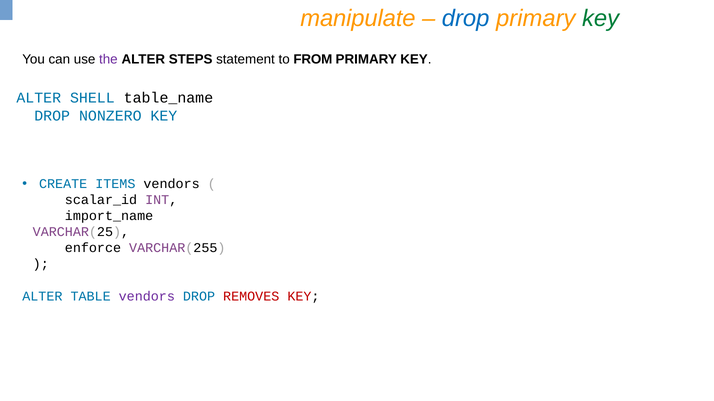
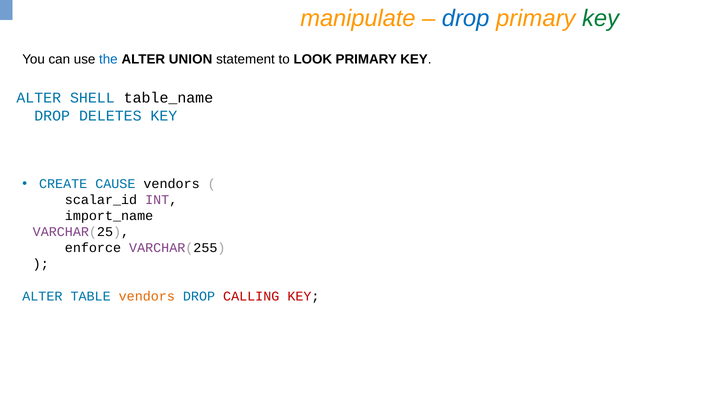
the colour: purple -> blue (108, 59)
STEPS: STEPS -> UNION (191, 59)
FROM: FROM -> LOOK (313, 59)
NONZERO: NONZERO -> DELETES (110, 116)
ITEMS: ITEMS -> CAUSE (115, 184)
vendors colour: purple -> orange (147, 297)
REMOVES: REMOVES -> CALLING (251, 297)
